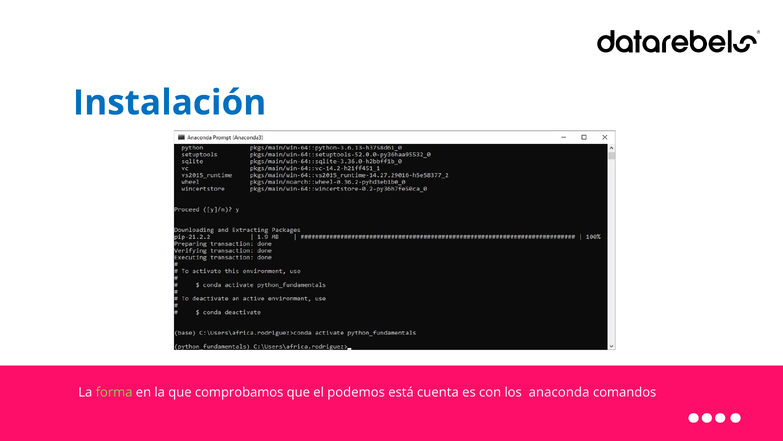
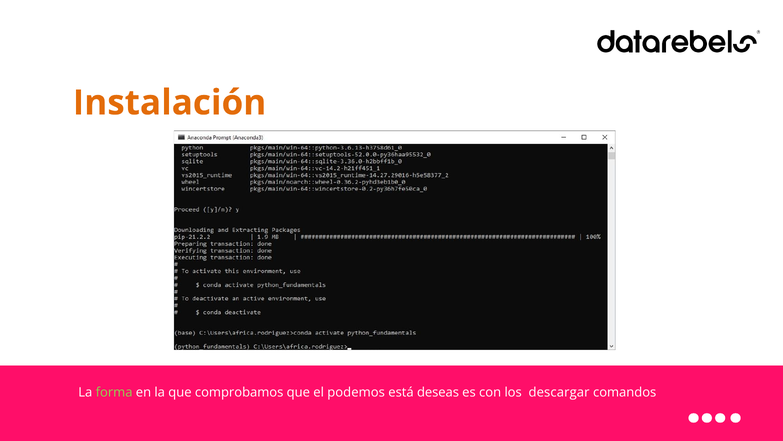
Instalación colour: blue -> orange (169, 103)
cuenta: cuenta -> deseas (438, 392)
anaconda: anaconda -> descargar (559, 392)
